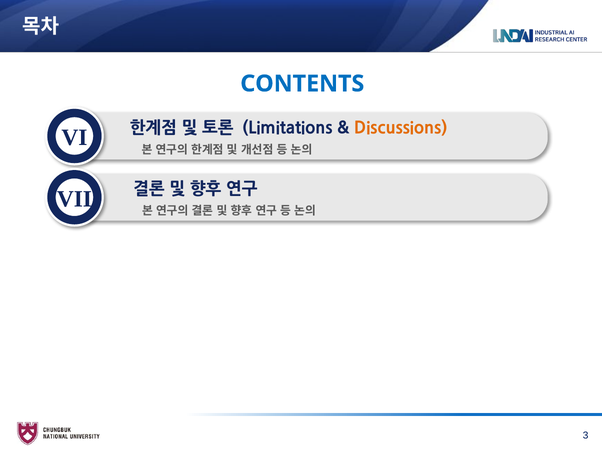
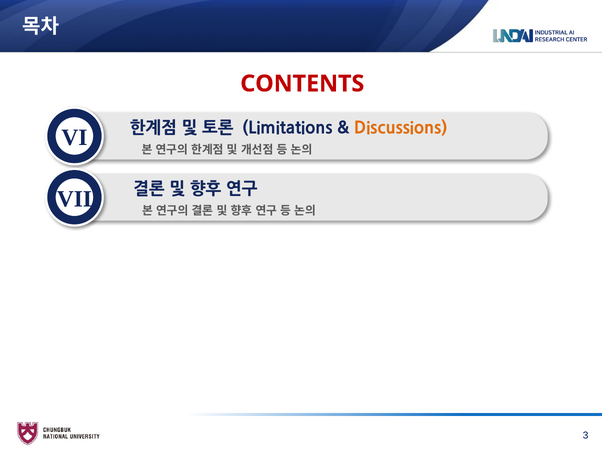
CONTENTS colour: blue -> red (302, 84)
